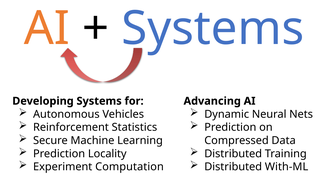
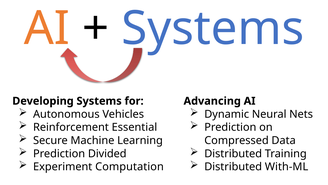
Statistics: Statistics -> Essential (134, 127)
Locality: Locality -> Divided (107, 153)
